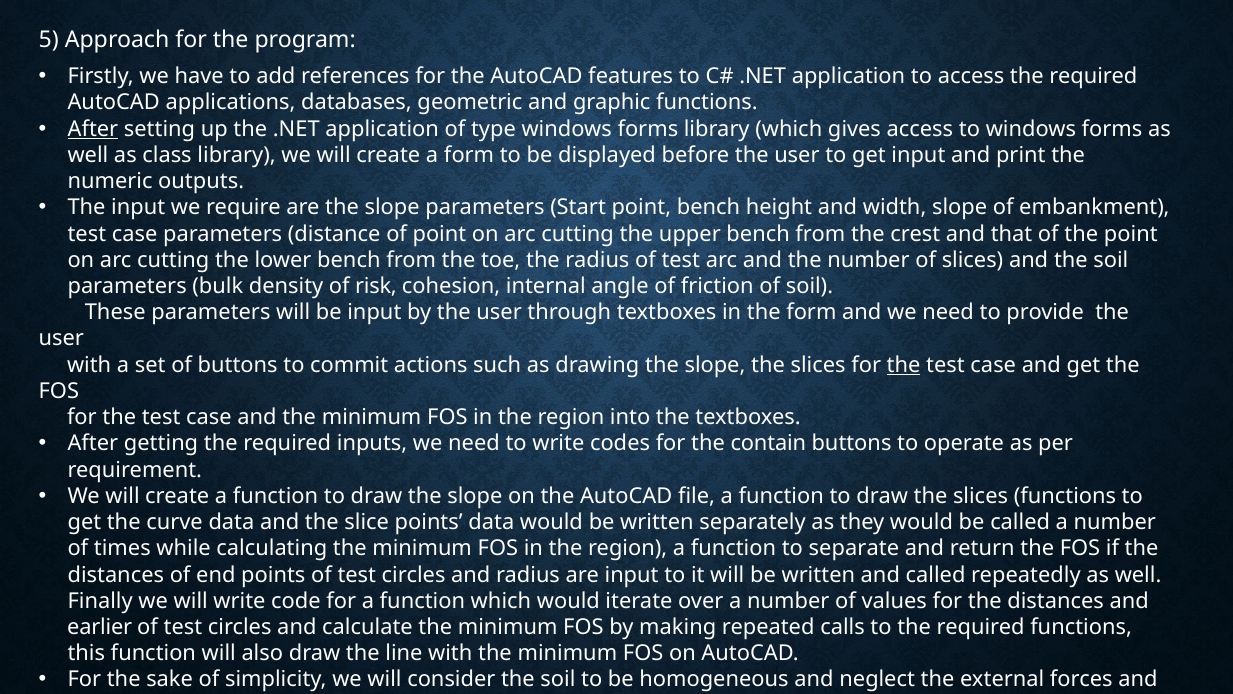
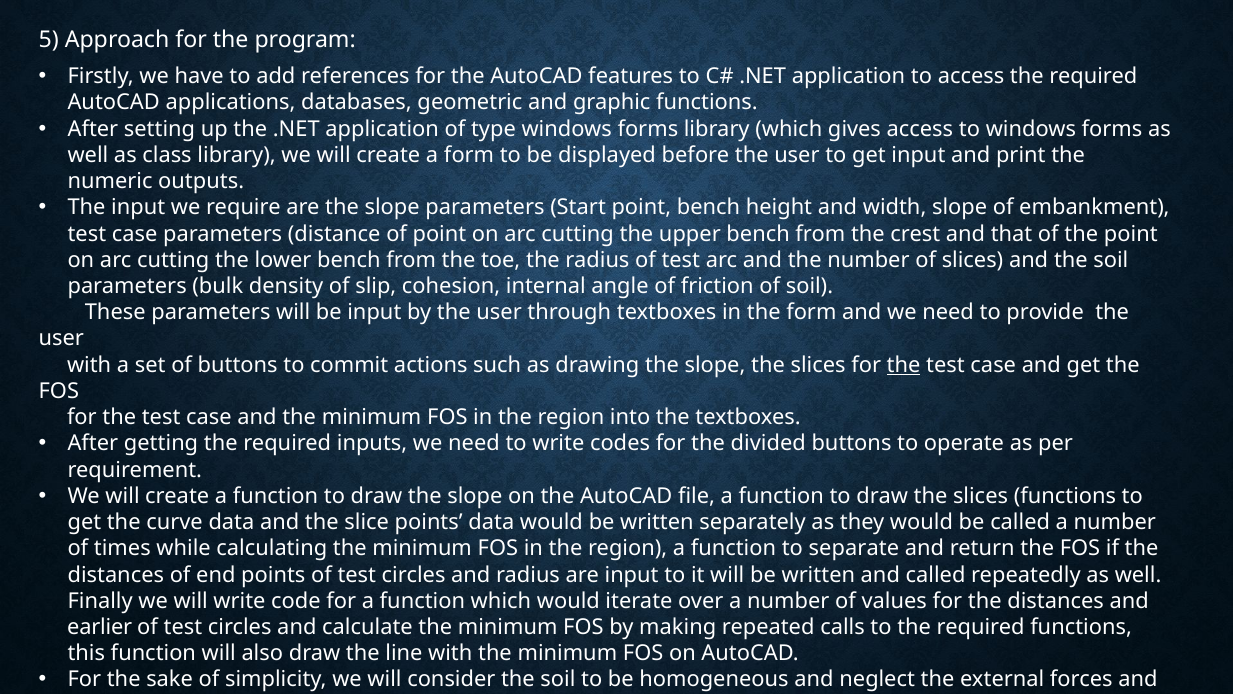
After underline: present -> none (93, 129)
risk: risk -> slip (376, 286)
contain: contain -> divided (768, 443)
